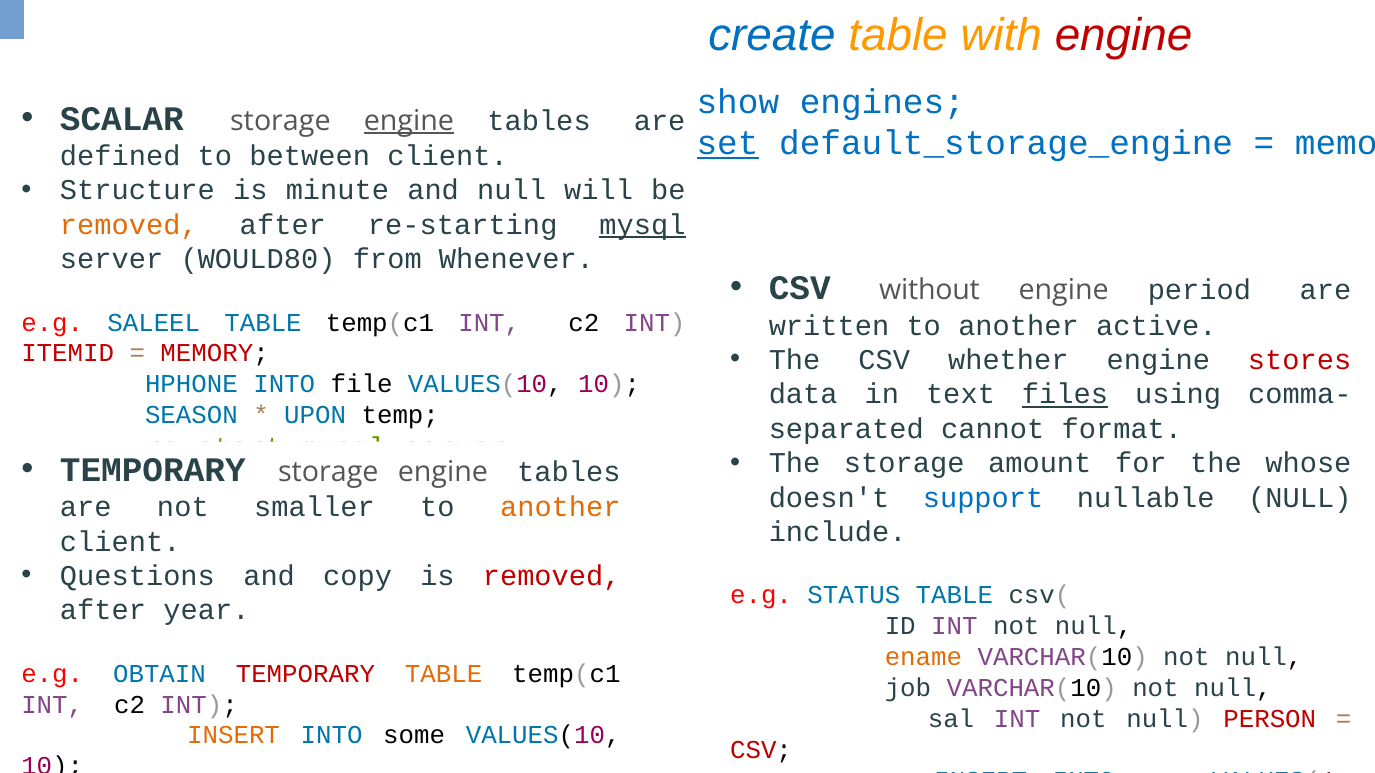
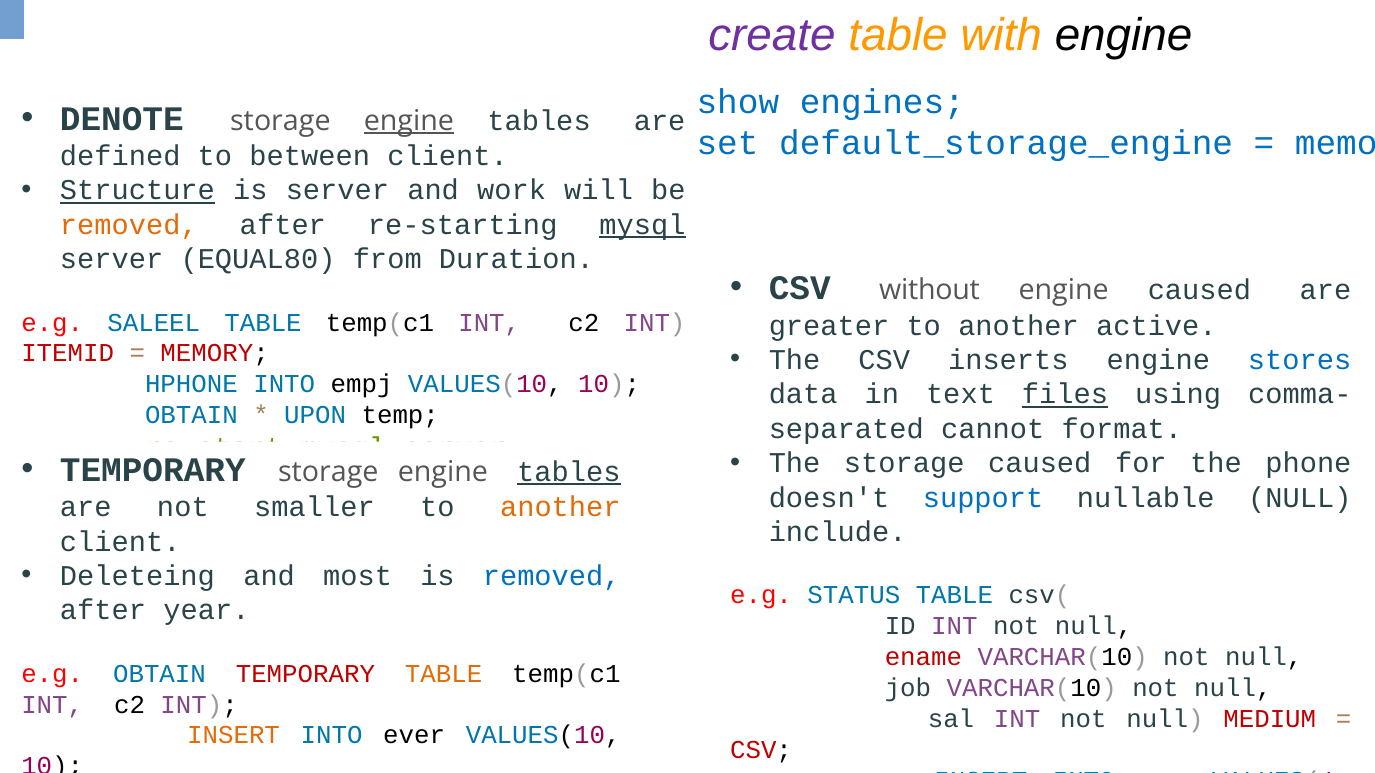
create colour: blue -> purple (772, 36)
engine colour: red -> black (1124, 36)
SCALAR: SCALAR -> DENOTE (122, 119)
set underline: present -> none (728, 143)
Structure underline: none -> present (137, 191)
is minute: minute -> server (337, 191)
and null: null -> work (512, 191)
WOULD80: WOULD80 -> EQUAL80 (258, 259)
Whenever: Whenever -> Duration (516, 259)
engine period: period -> caused (1199, 290)
written: written -> greater (829, 326)
whether: whether -> inserts (1008, 360)
stores colour: red -> blue (1300, 360)
file: file -> empj (362, 385)
SEASON: SEASON -> OBTAIN (191, 416)
storage amount: amount -> caused (1040, 463)
whose: whose -> phone (1308, 463)
tables underline: none -> present (569, 472)
Questions: Questions -> Deleteing (137, 576)
copy: copy -> most (358, 576)
removed colour: red -> blue (552, 576)
ename colour: orange -> red (923, 657)
PERSON: PERSON -> MEDIUM (1270, 719)
some: some -> ever (414, 736)
